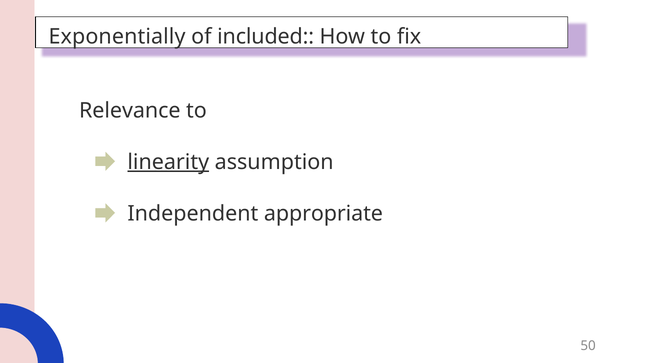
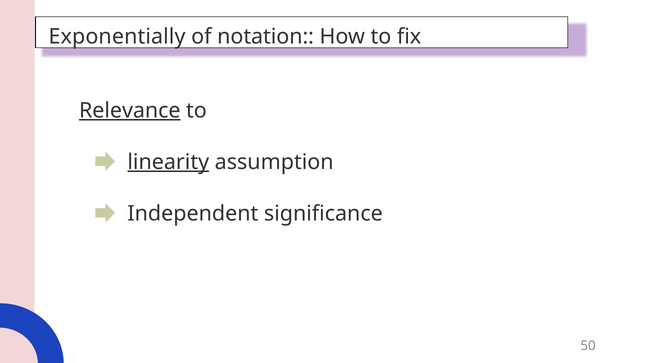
included: included -> notation (266, 37)
Relevance underline: none -> present (130, 110)
appropriate: appropriate -> significance (323, 214)
